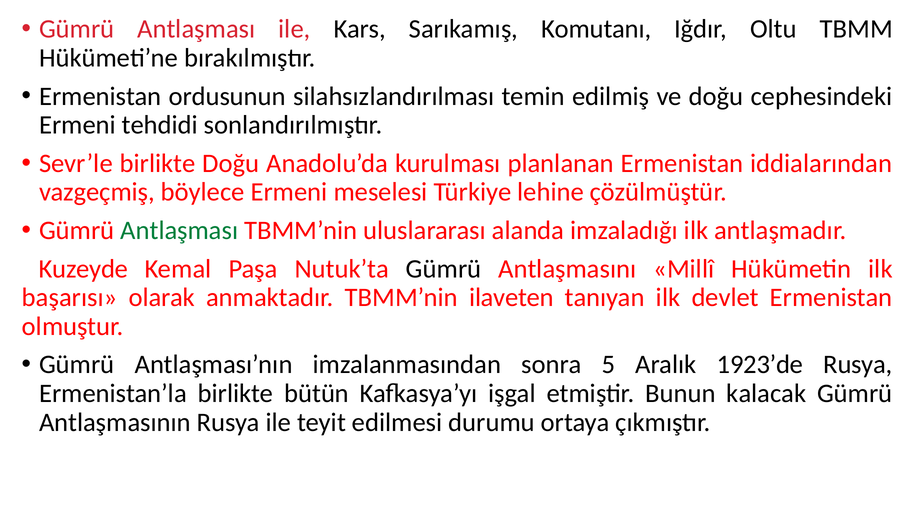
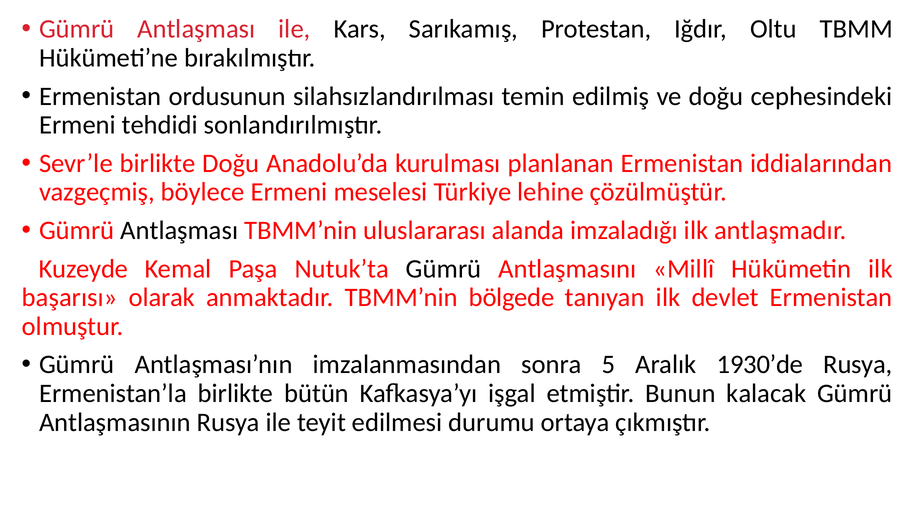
Komutanı: Komutanı -> Protestan (596, 29)
Antlaşması colour: green -> black (179, 231)
ilaveten: ilaveten -> bölgede (512, 298)
1923’de: 1923’de -> 1930’de (760, 365)
